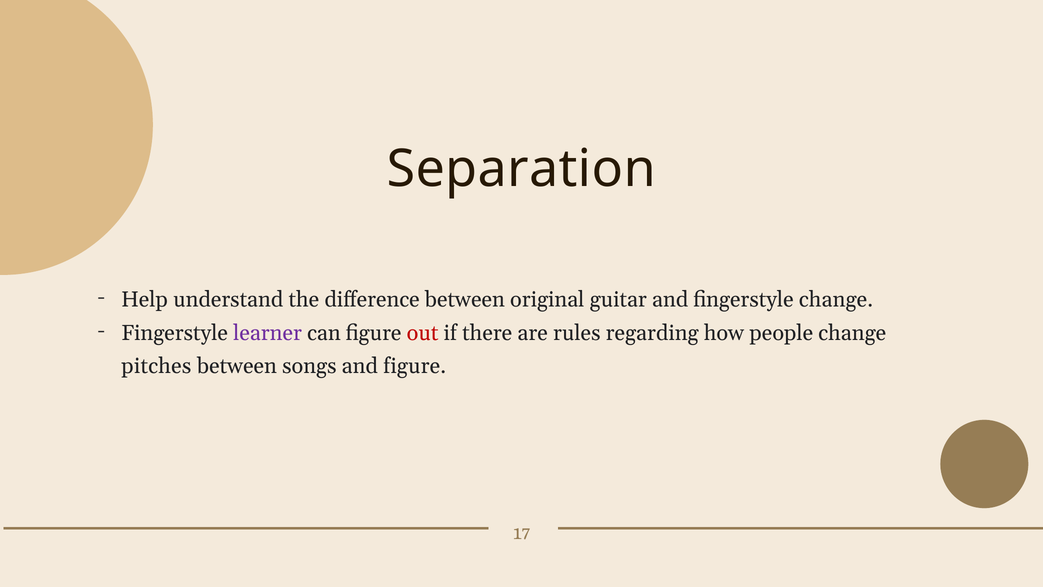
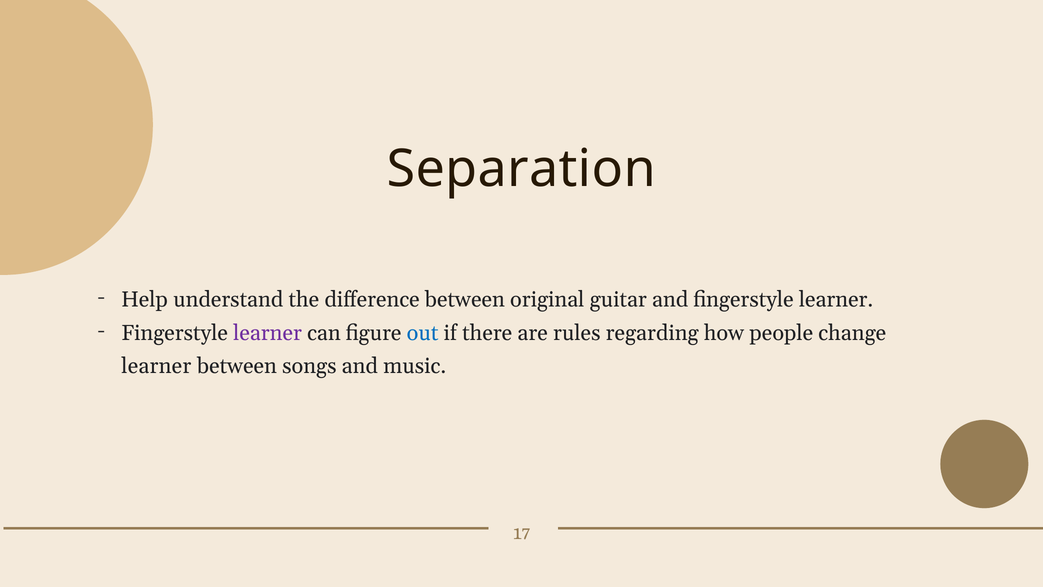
and fingerstyle change: change -> learner (836, 299)
out colour: red -> blue (423, 333)
pitches: pitches -> learner (156, 366)
and figure: figure -> music (415, 366)
